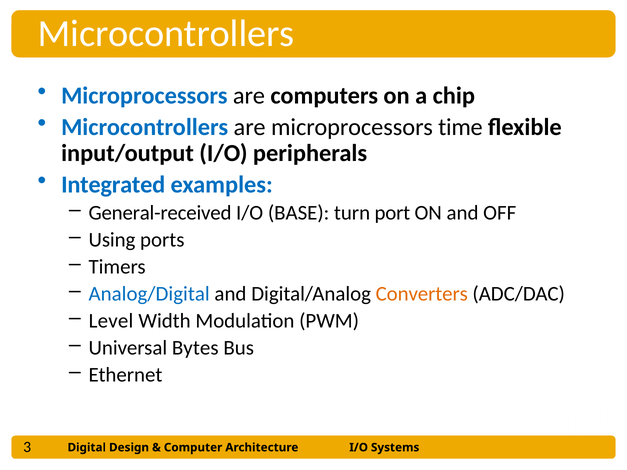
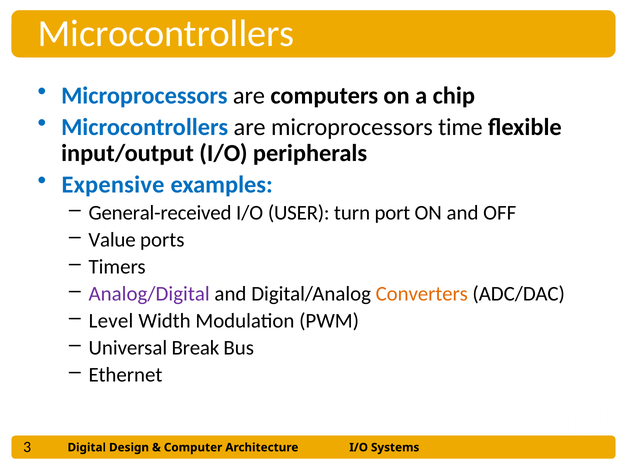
Integrated: Integrated -> Expensive (113, 185)
BASE: BASE -> USER (299, 213)
Using: Using -> Value (112, 240)
Analog/Digital colour: blue -> purple (149, 294)
Bytes: Bytes -> Break (195, 348)
